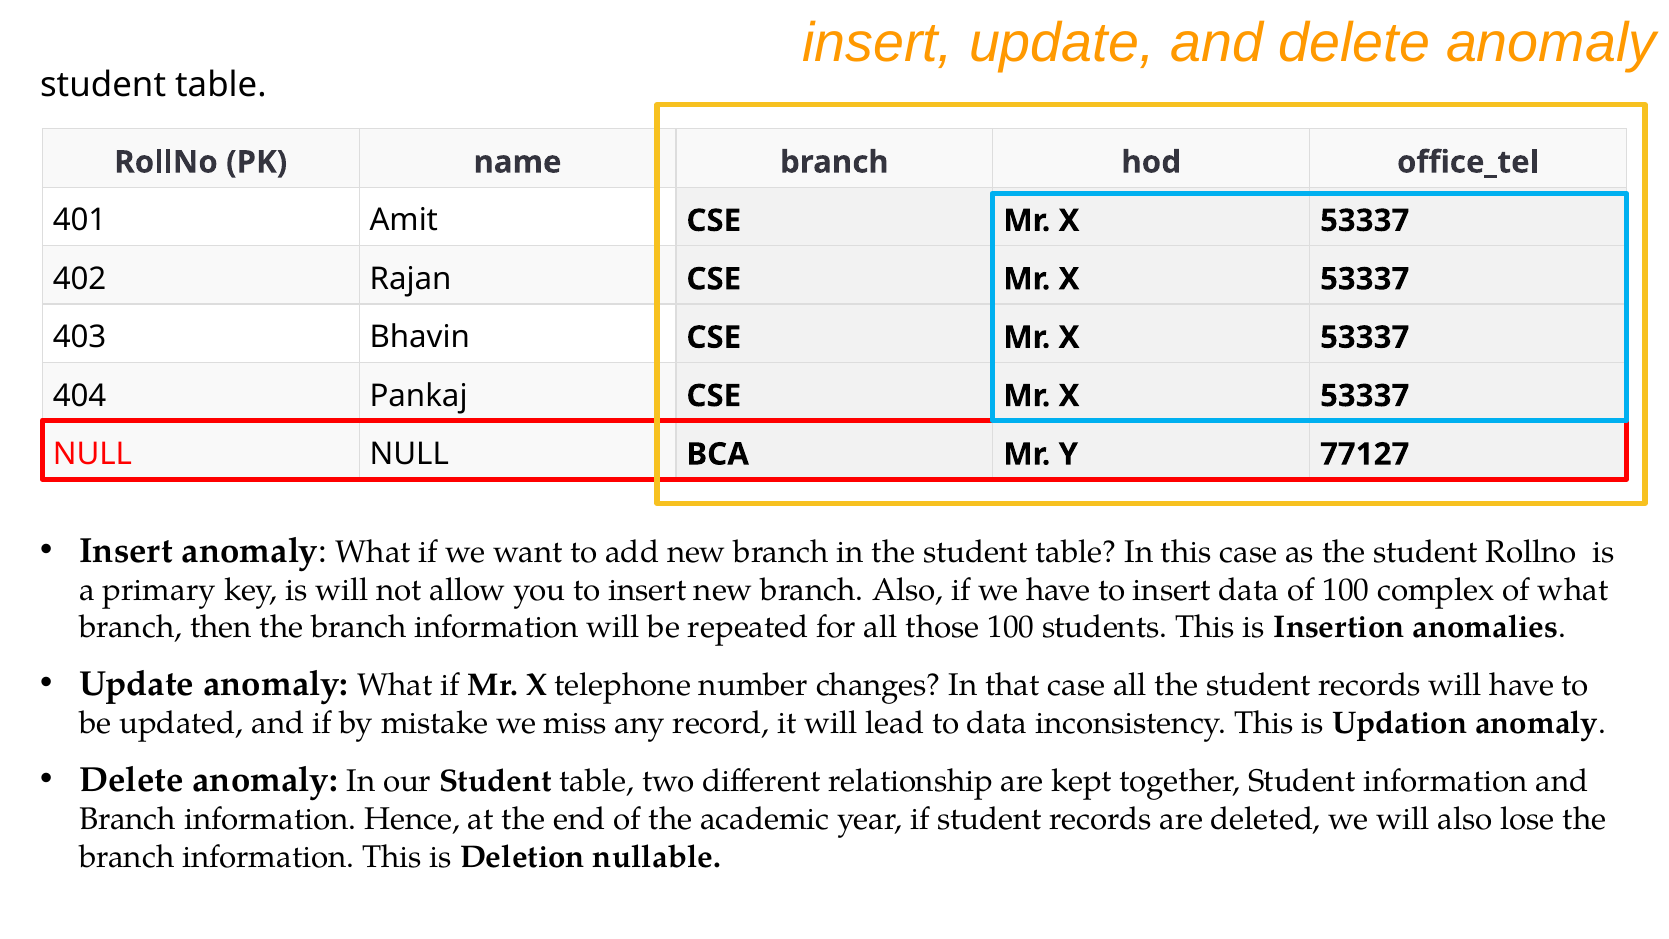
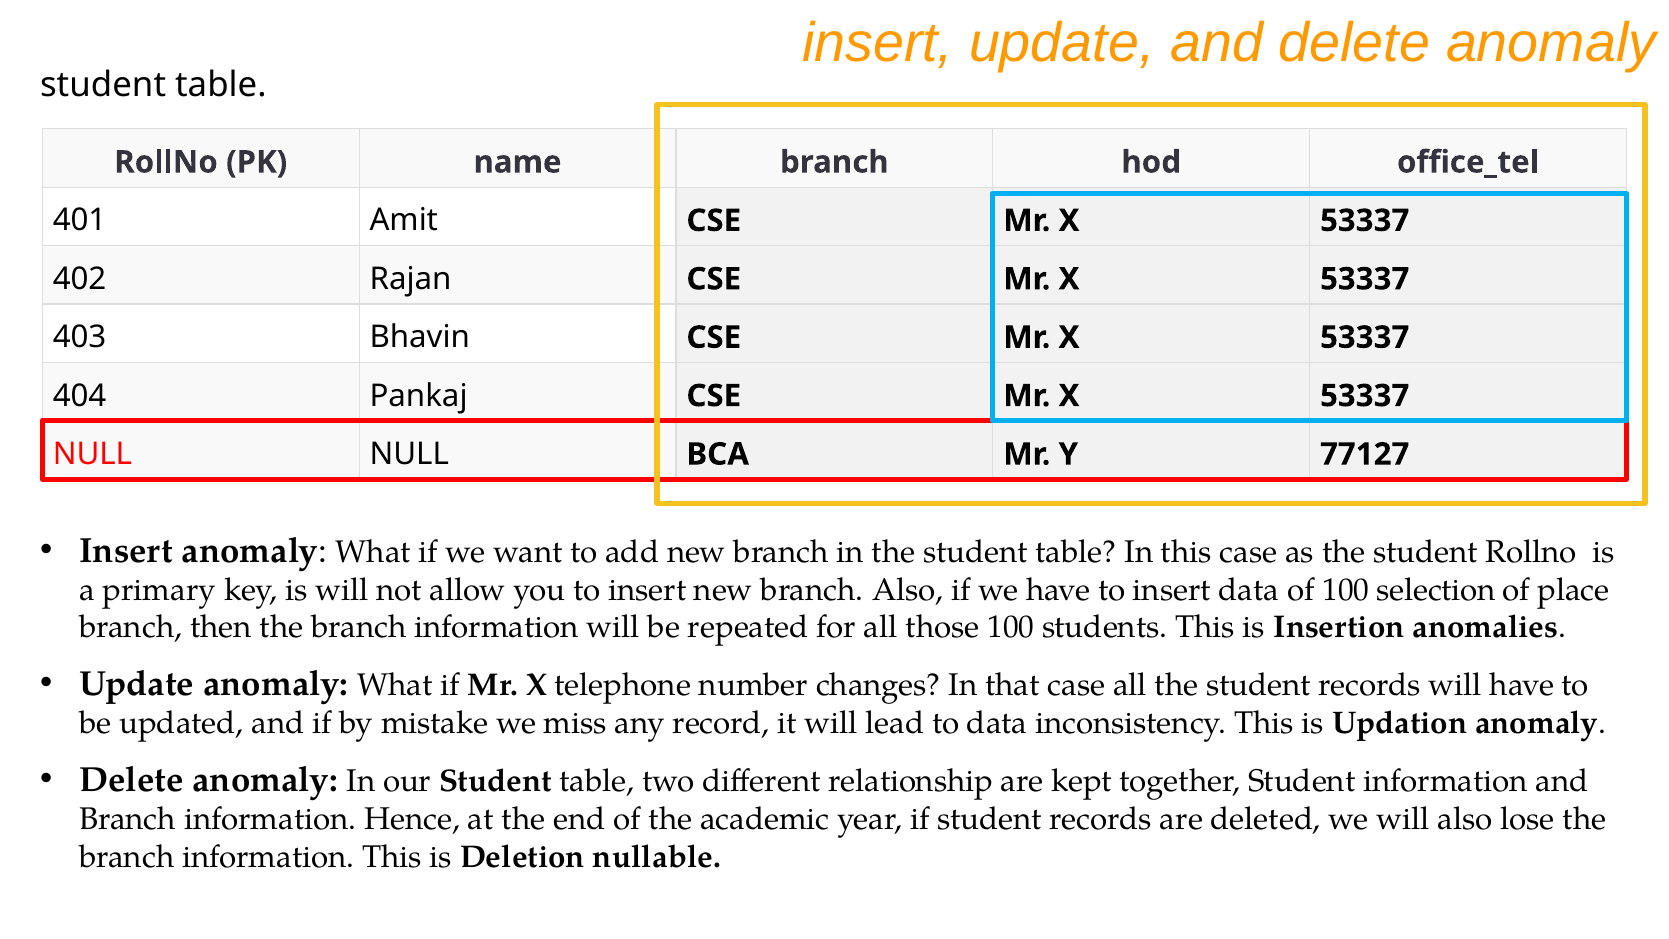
complex: complex -> selection (1436, 590)
of what: what -> place (1574, 590)
